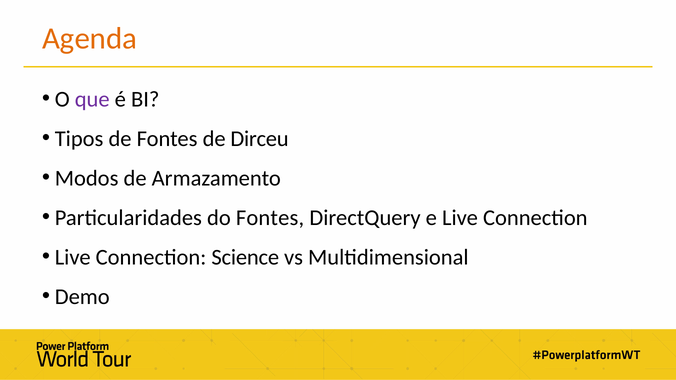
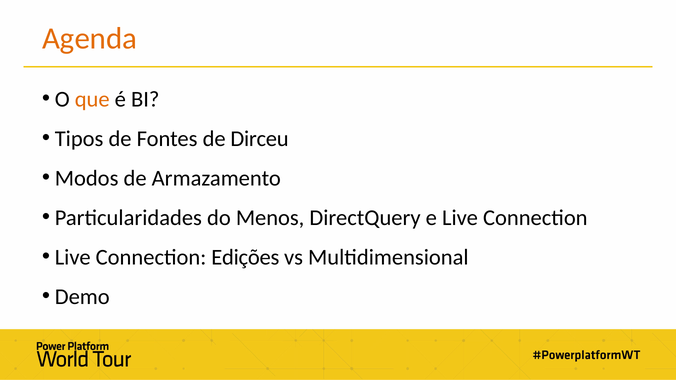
que colour: purple -> orange (92, 99)
do Fontes: Fontes -> Menos (270, 218)
Science: Science -> Edições (245, 257)
